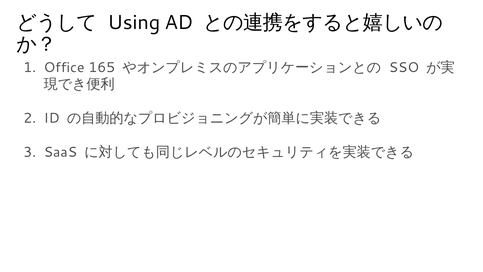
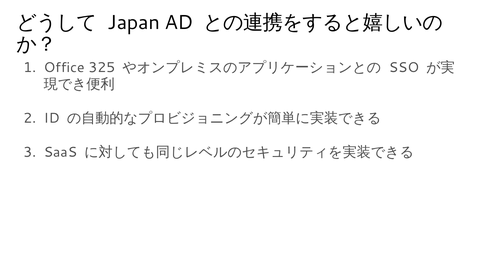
Using: Using -> Japan (134, 22)
165: 165 -> 325 (102, 67)
